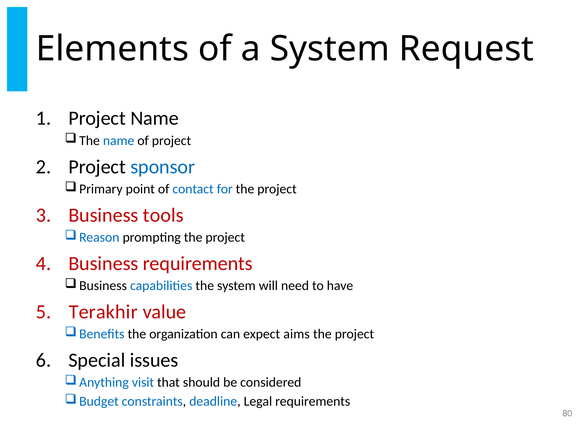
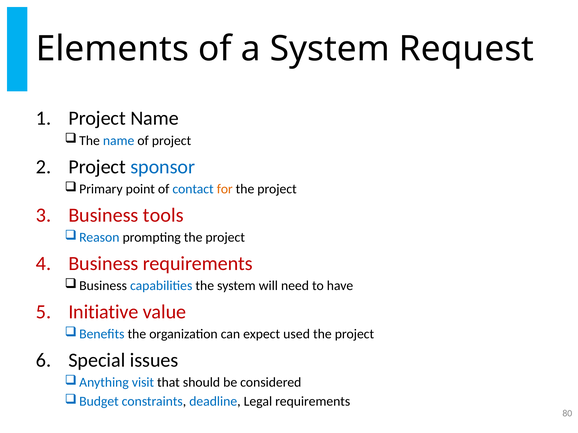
for colour: blue -> orange (225, 189)
Terakhir: Terakhir -> Initiative (103, 312)
aims: aims -> used (297, 334)
